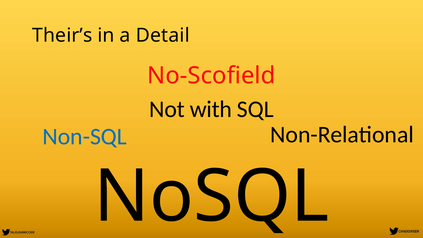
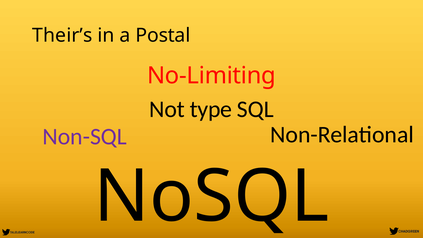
Detail: Detail -> Postal (163, 36)
No-Scofield: No-Scofield -> No-Limiting (212, 76)
with: with -> type (211, 109)
Non-SQL colour: blue -> purple (85, 136)
